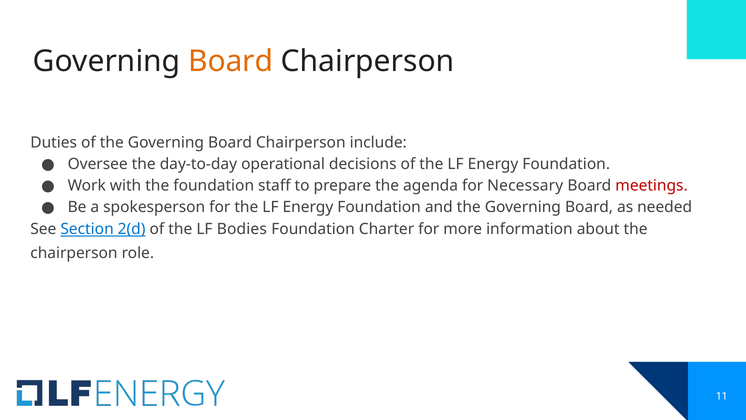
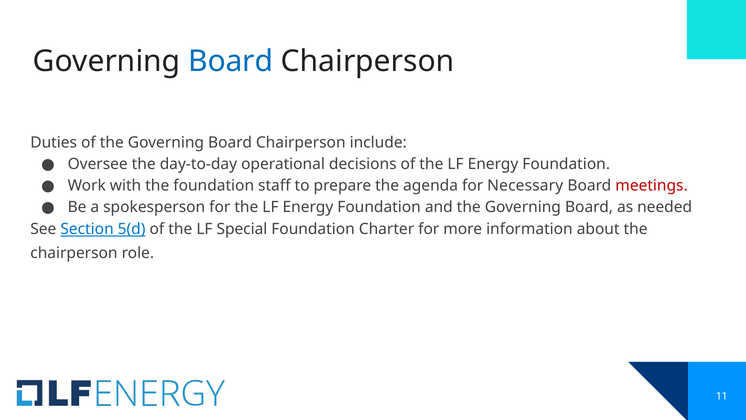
Board colour: orange -> blue (231, 61)
2(d: 2(d -> 5(d (132, 229)
Bodies: Bodies -> Special (242, 229)
